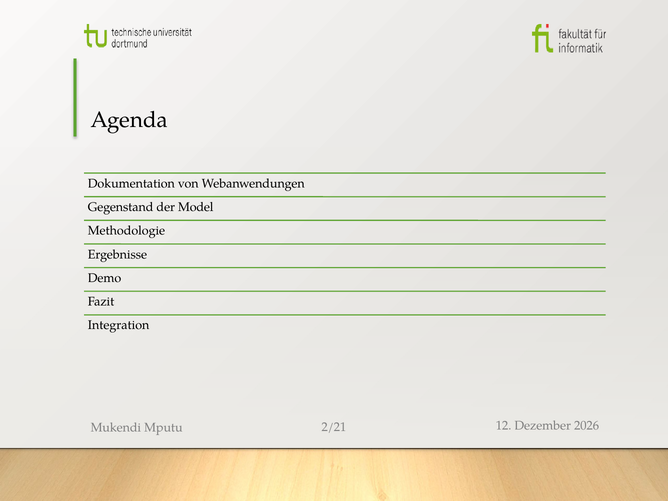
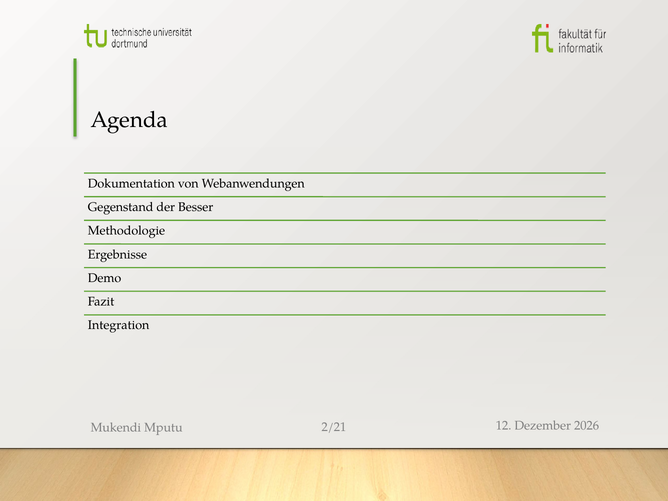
Model: Model -> Besser (196, 207)
